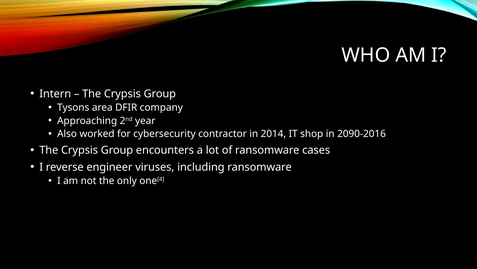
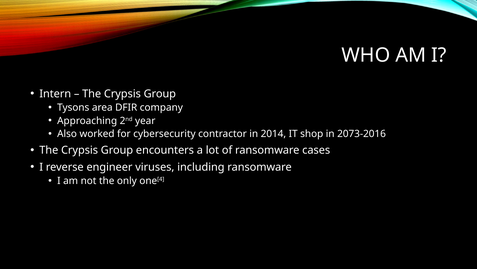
2090-2016: 2090-2016 -> 2073-2016 (362, 134)
